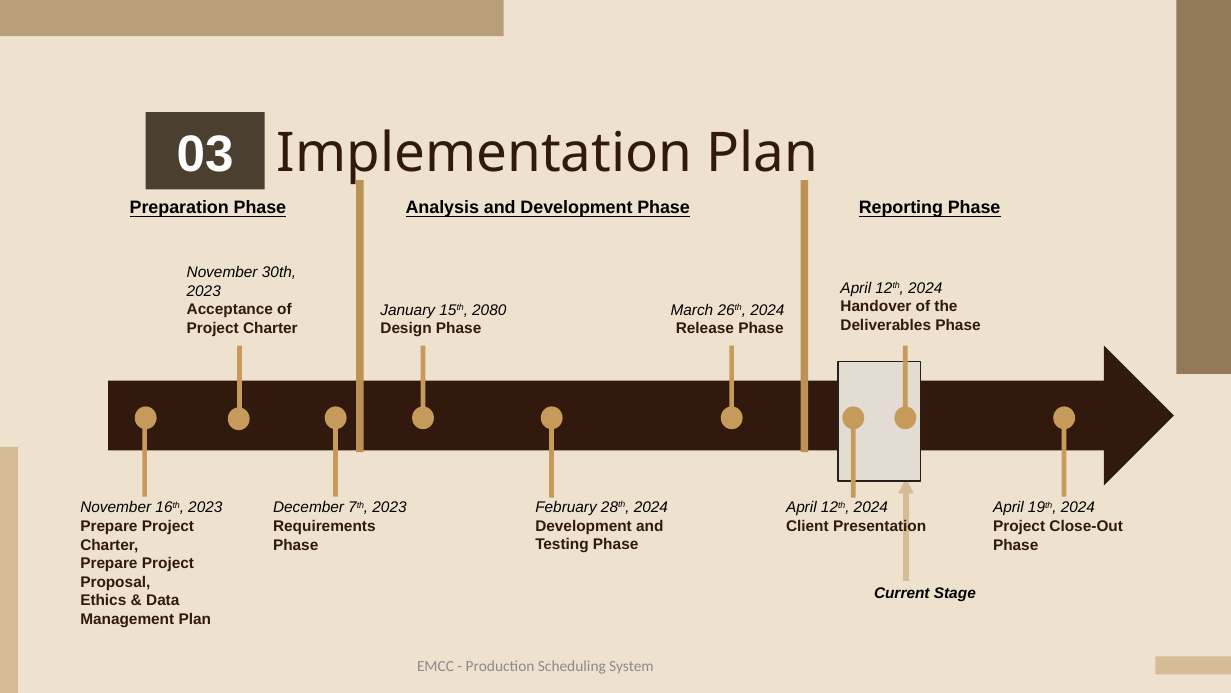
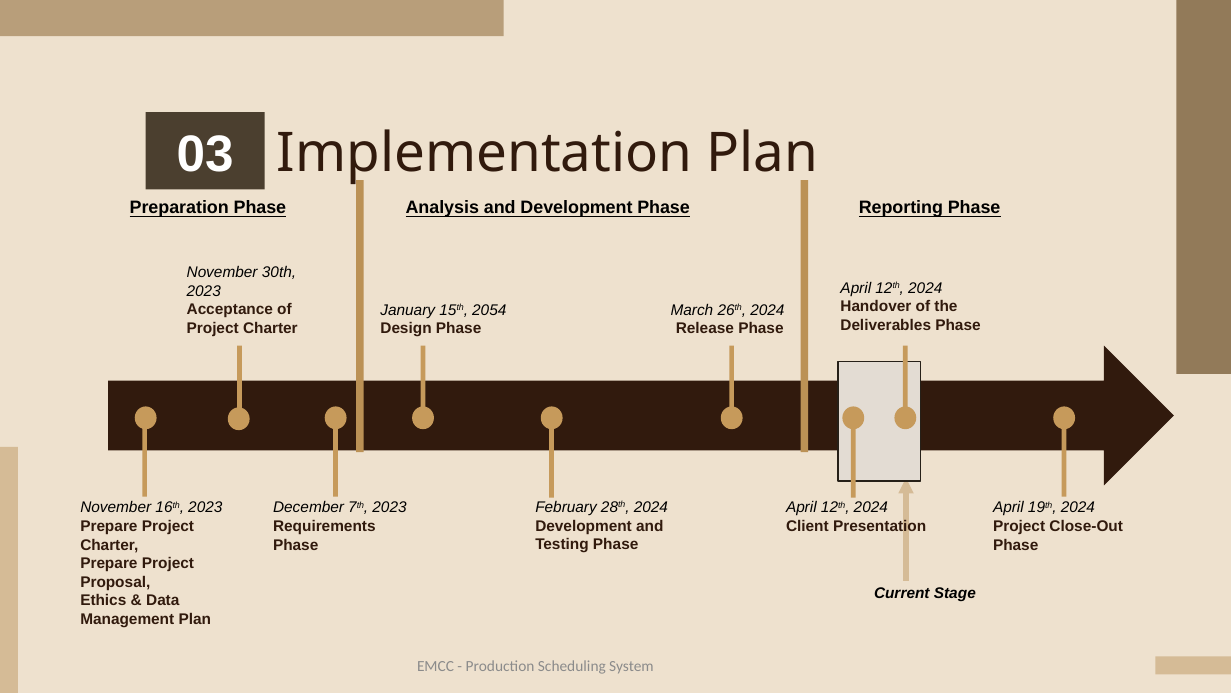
2080: 2080 -> 2054 (489, 310)
